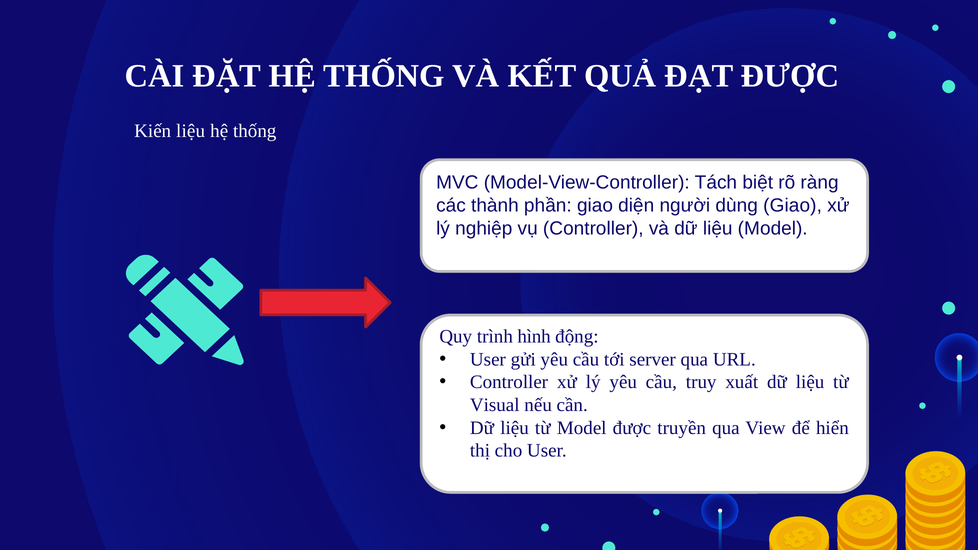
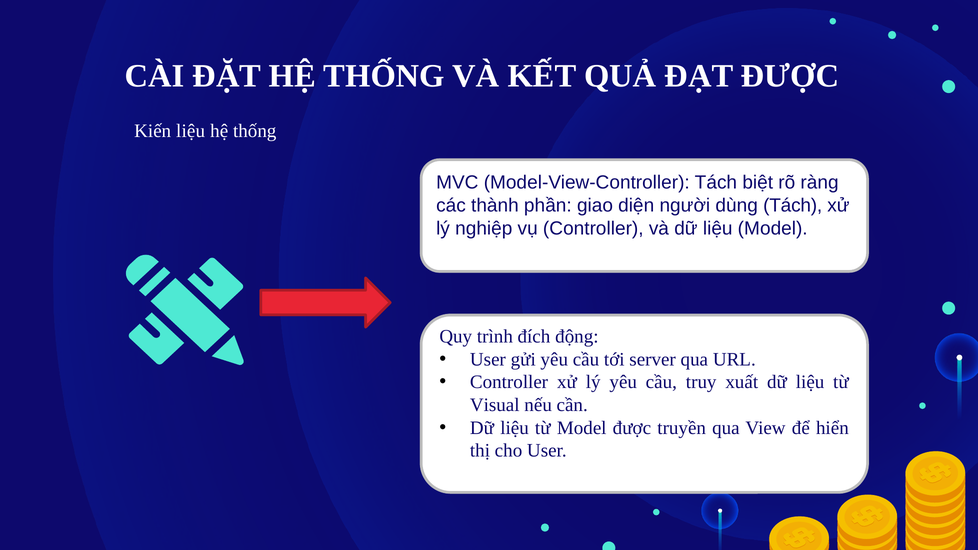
dùng Giao: Giao -> Tách (793, 205)
hình: hình -> đích (534, 337)
